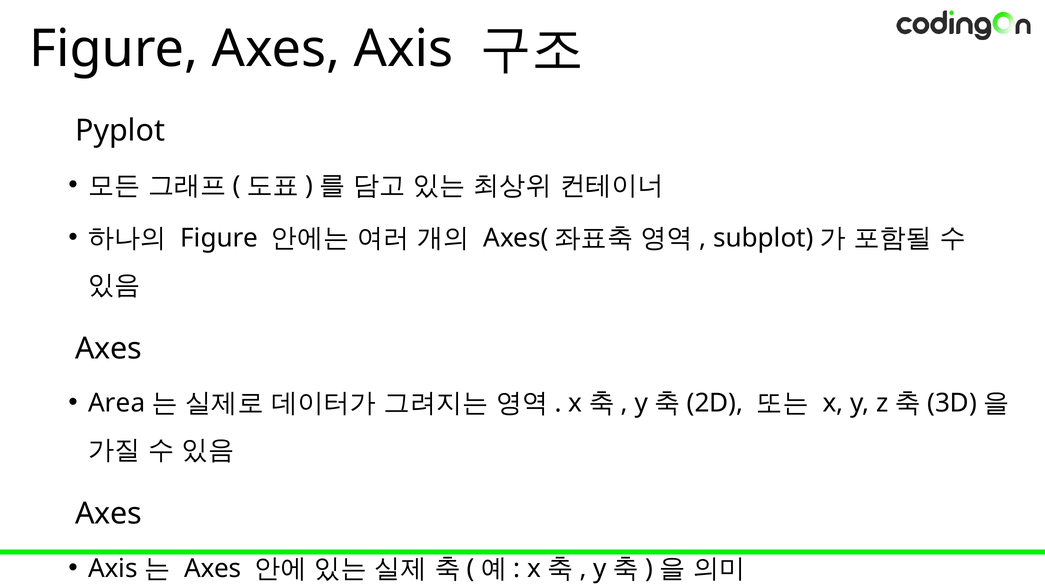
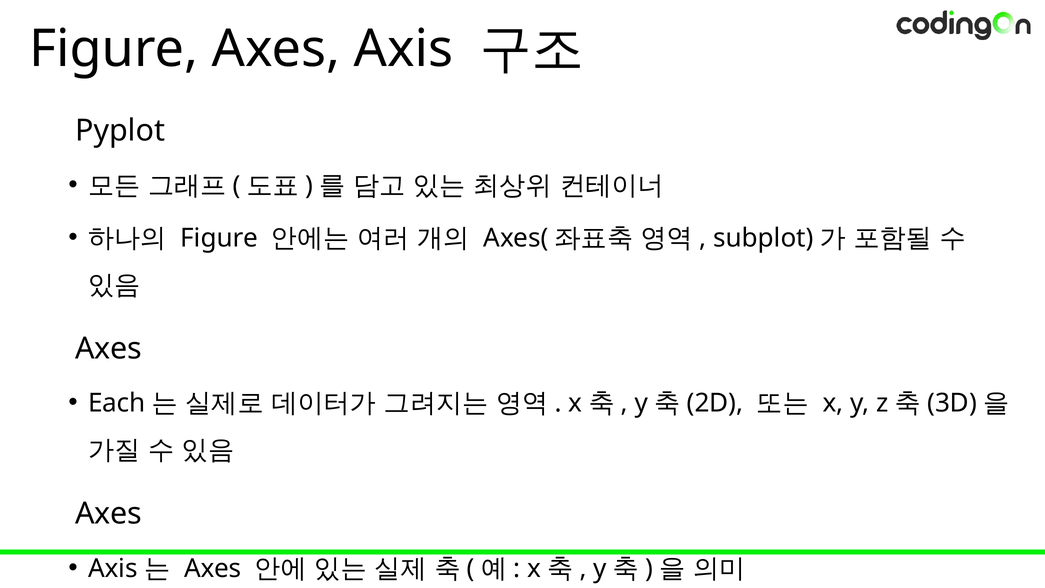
Area: Area -> Each (117, 403)
